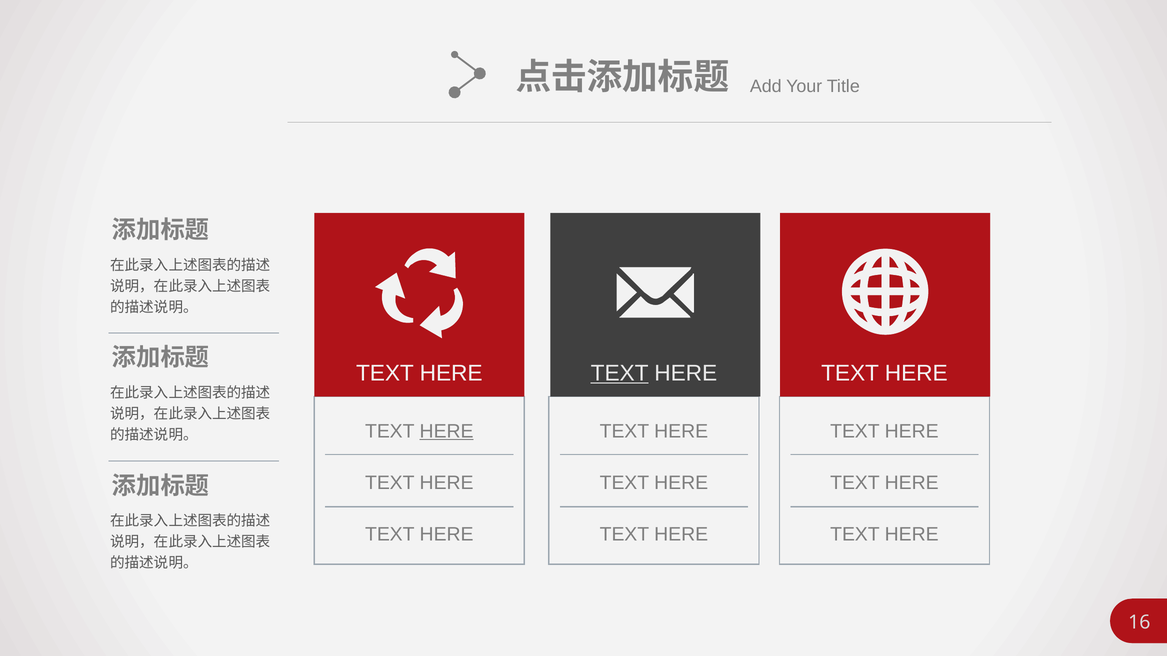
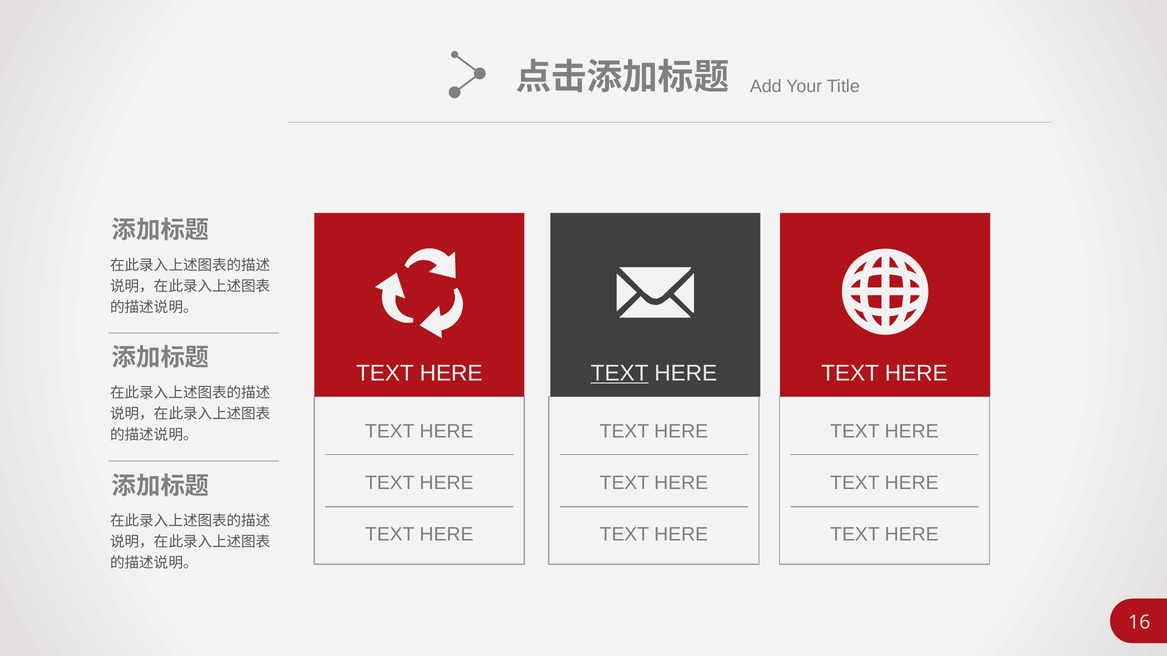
HERE underline: present -> none (447, 431)
